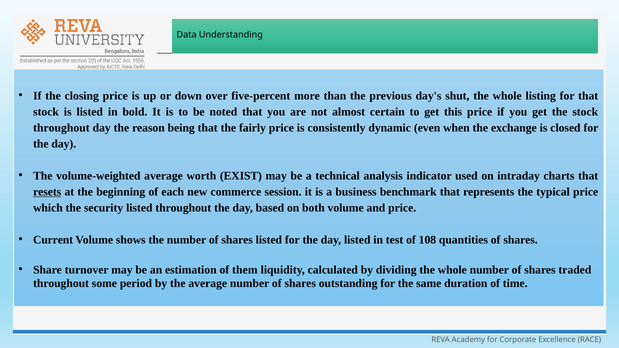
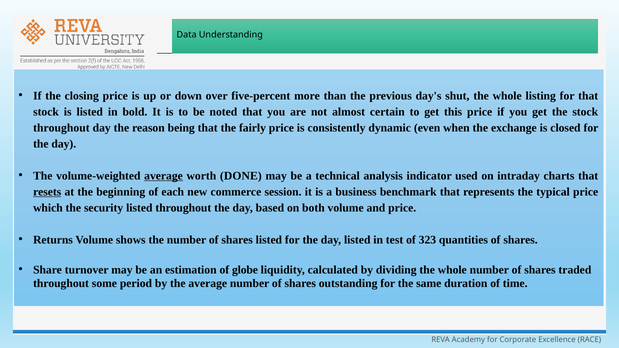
average underline: none -> present (164, 176)
EXIST: EXIST -> DONE (241, 176)
Current: Current -> Returns (53, 240)
108: 108 -> 323 (427, 240)
them: them -> globe (245, 270)
